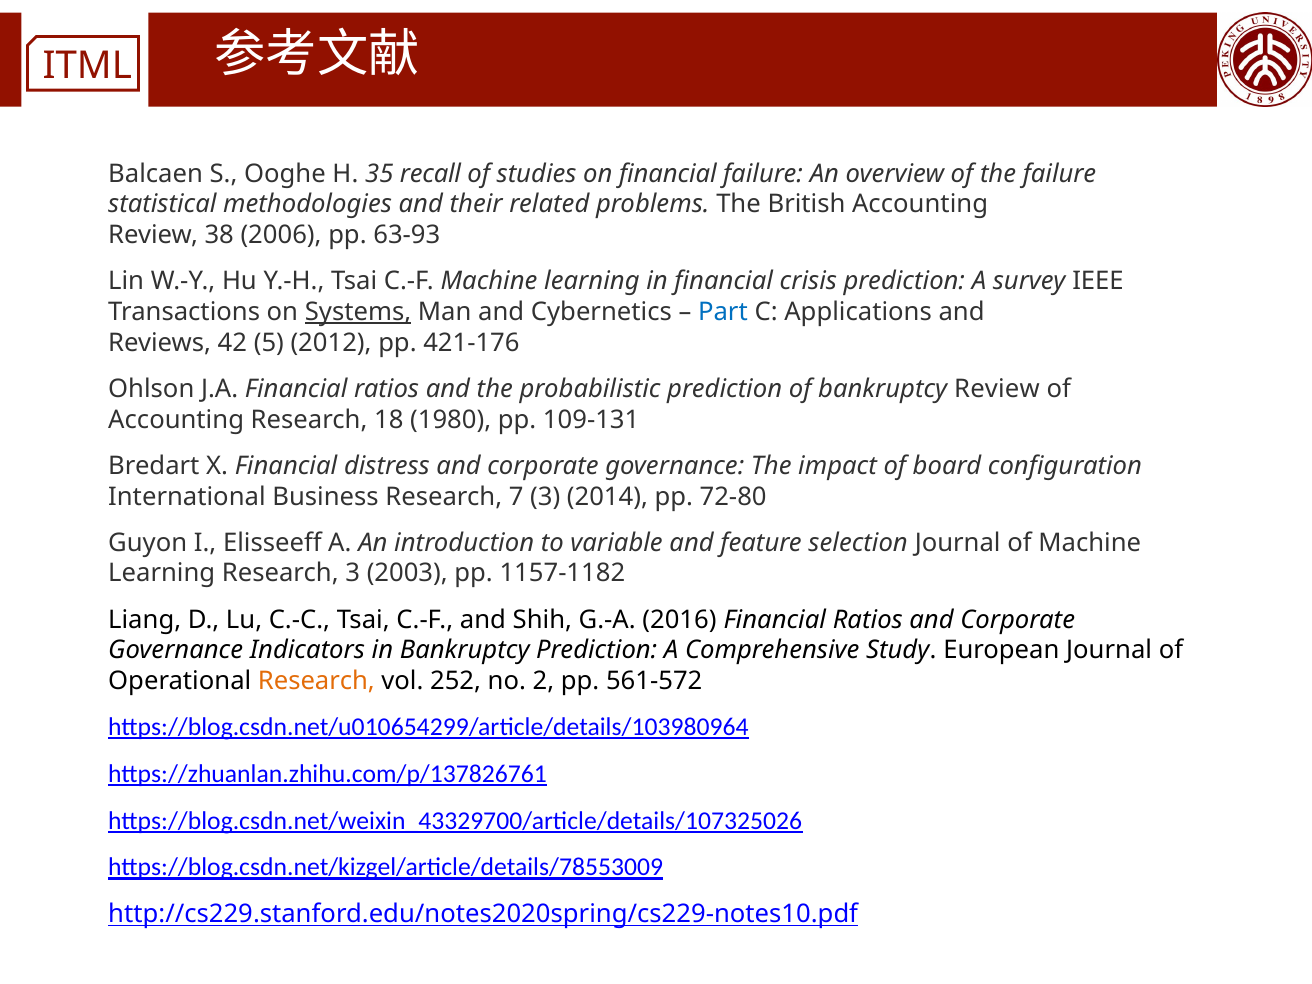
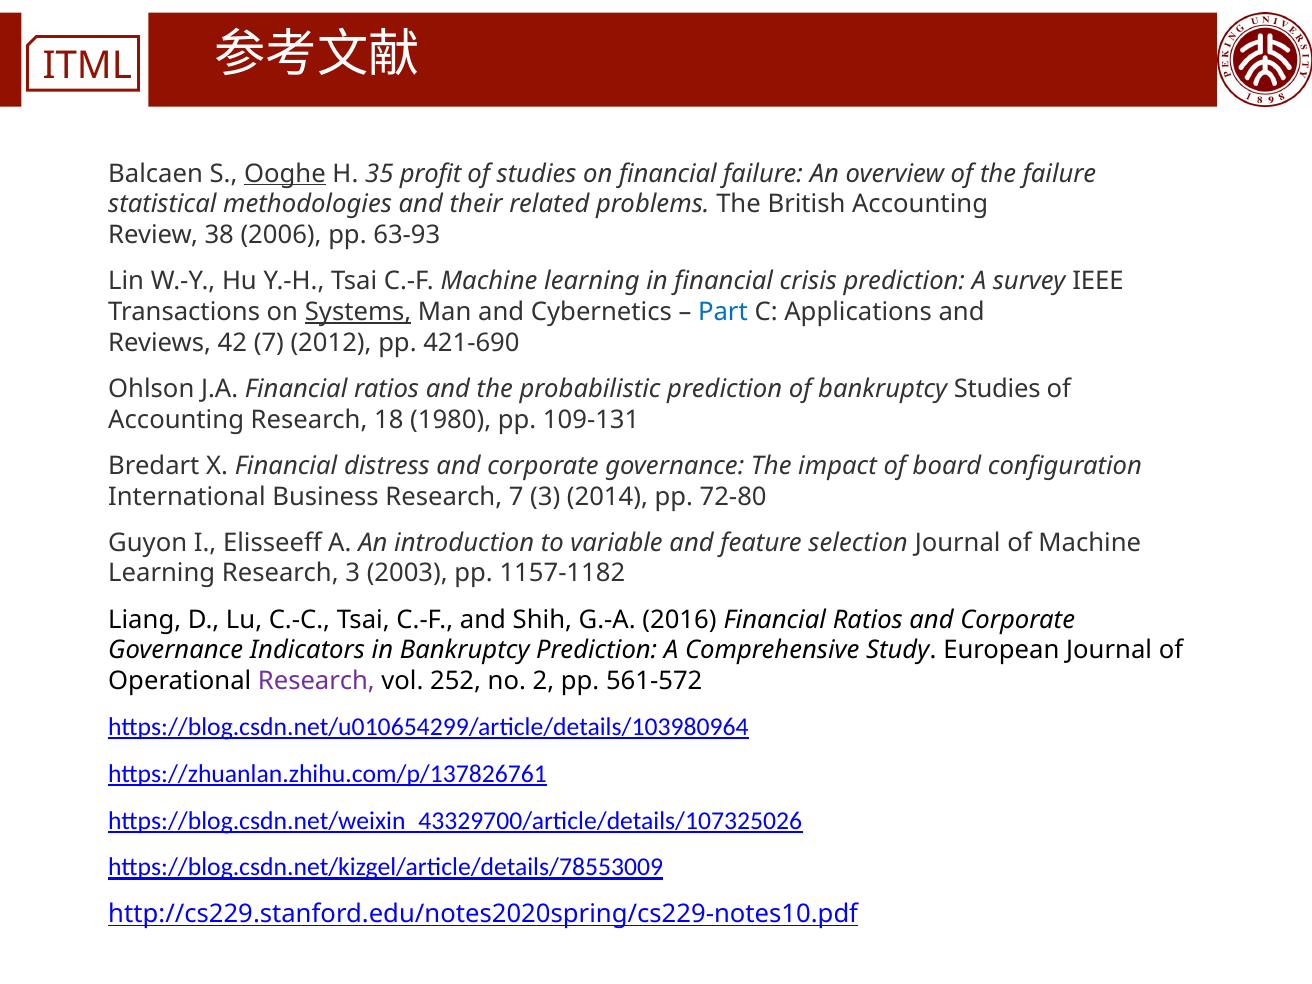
Ooghe underline: none -> present (285, 174)
recall: recall -> profit (431, 174)
42 5: 5 -> 7 (269, 343)
421-176: 421-176 -> 421-690 (471, 343)
bankruptcy Review: Review -> Studies (997, 389)
Research colour: orange -> purple (316, 681)
